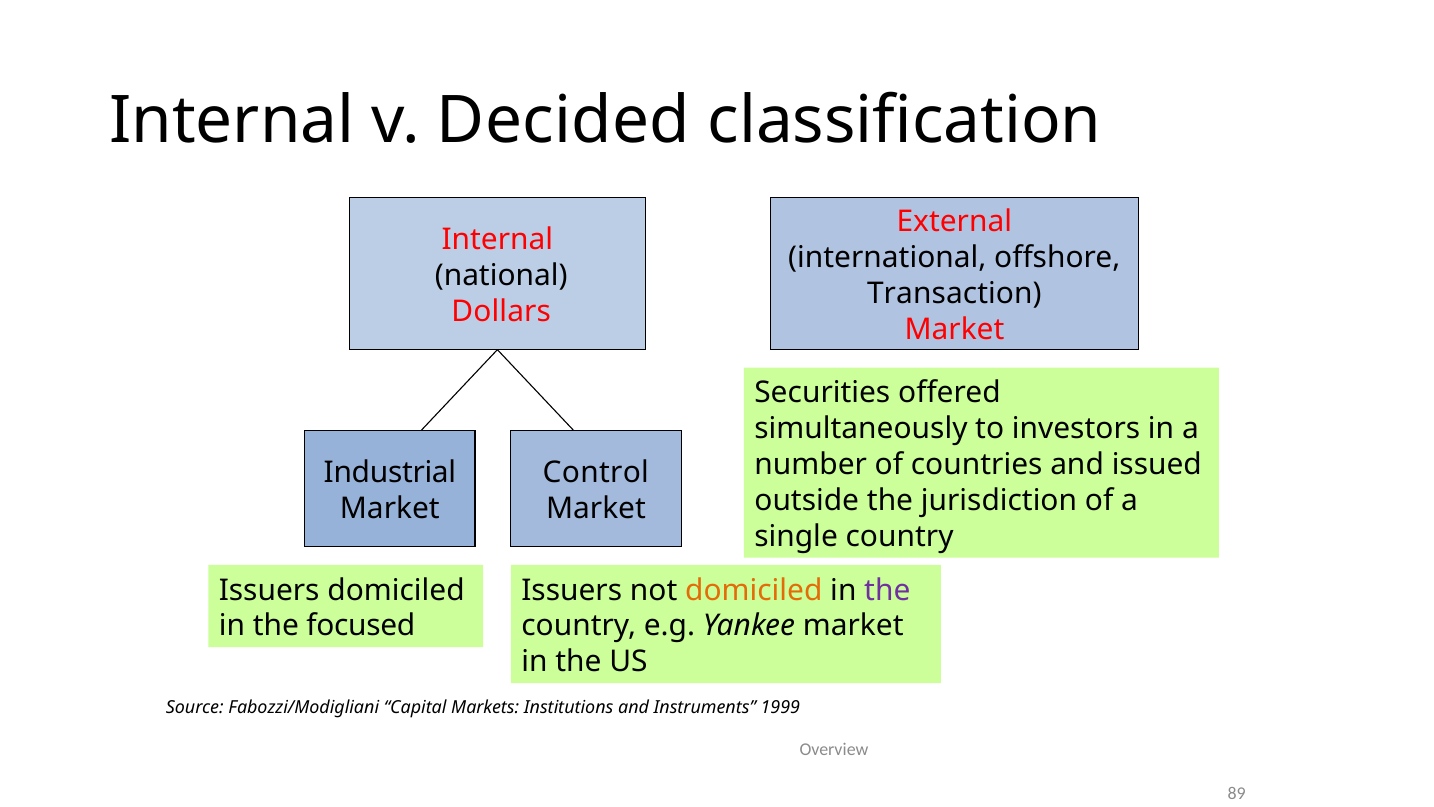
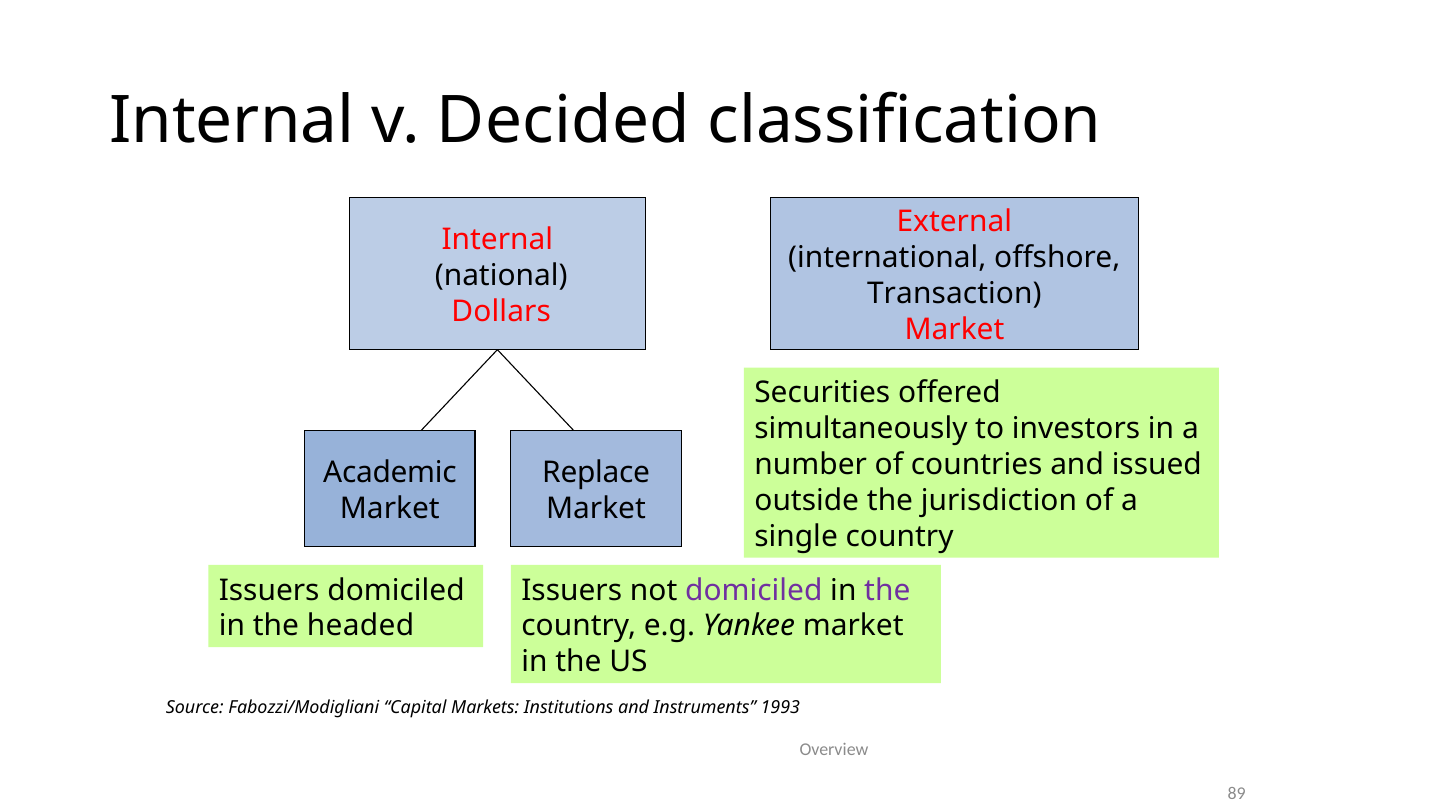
Industrial: Industrial -> Academic (390, 473)
Control: Control -> Replace (596, 473)
domiciled colour: orange -> purple (754, 590)
focused: focused -> headed (361, 626)
1999: 1999 -> 1993 (780, 707)
